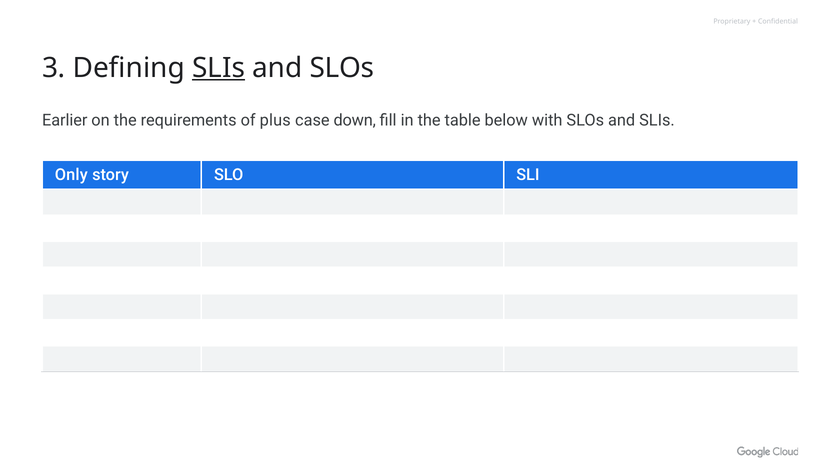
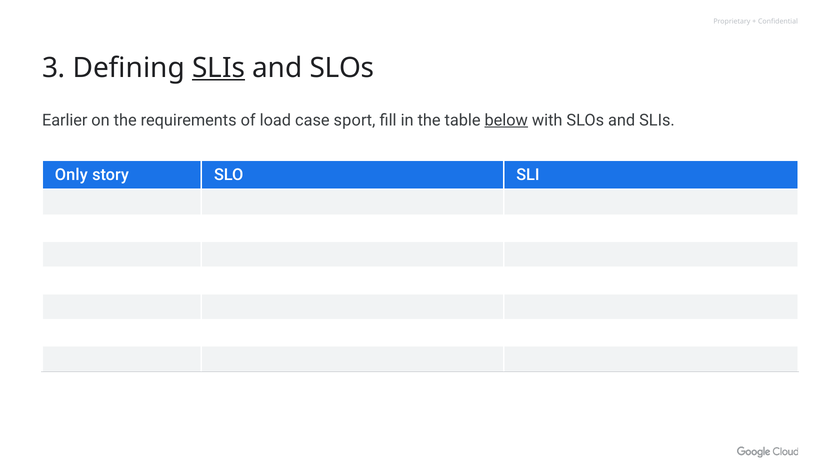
plus: plus -> load (275, 120)
down: down -> sport (355, 120)
below underline: none -> present (506, 120)
